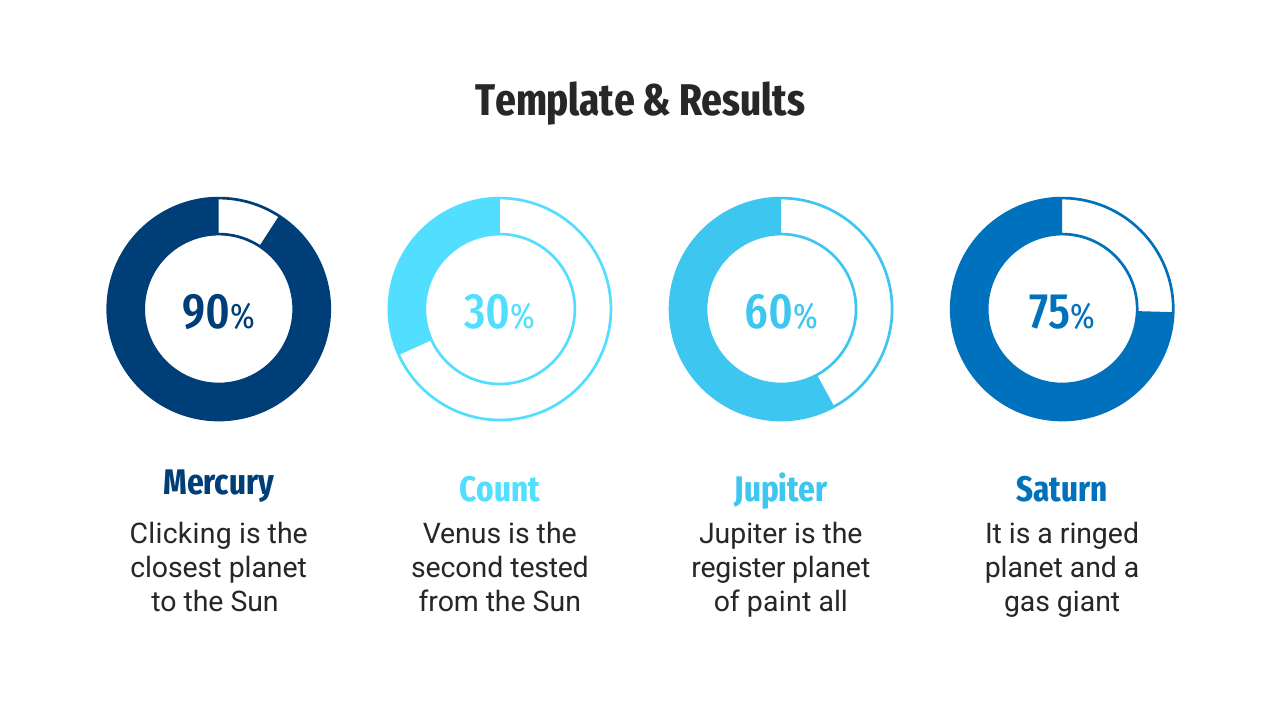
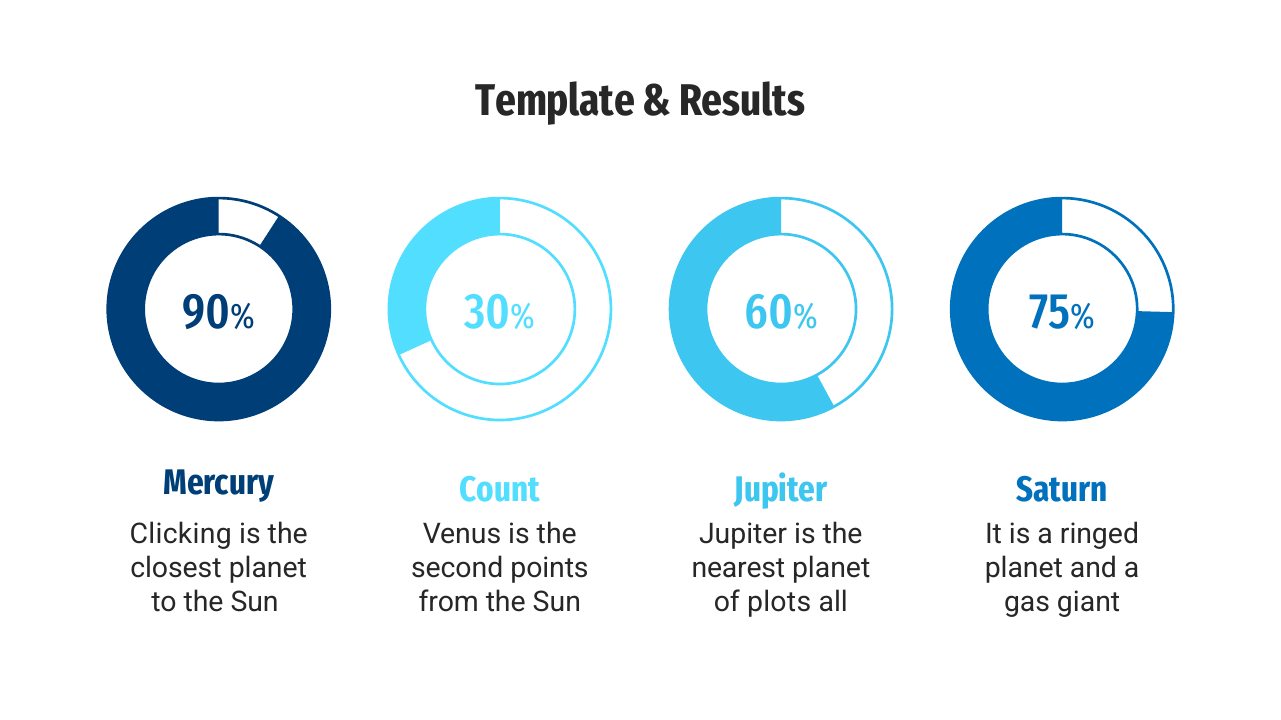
tested: tested -> points (550, 568)
register: register -> nearest (738, 568)
paint: paint -> plots (779, 603)
